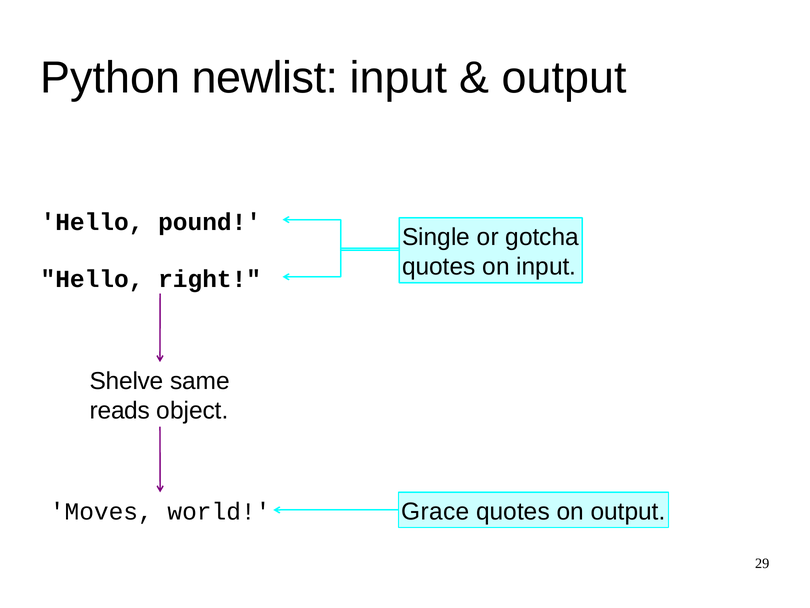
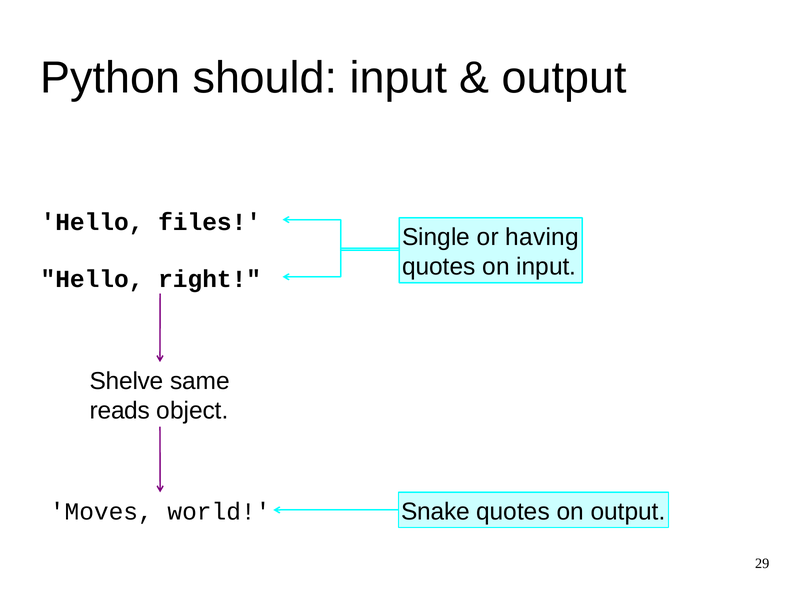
newlist: newlist -> should (265, 78)
pound: pound -> files (210, 222)
gotcha: gotcha -> having (542, 237)
Grace: Grace -> Snake (436, 511)
